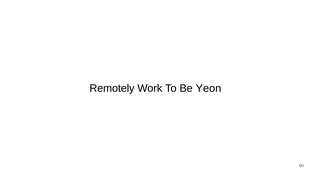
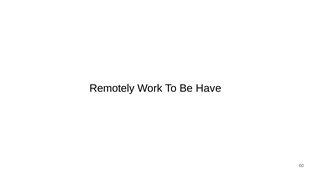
Yeon: Yeon -> Have (208, 88)
